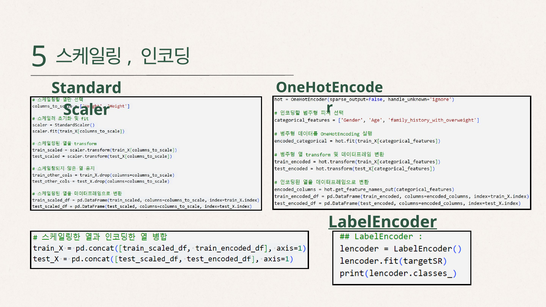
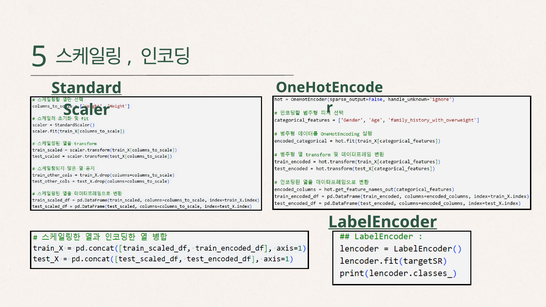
Standard underline: none -> present (86, 88)
